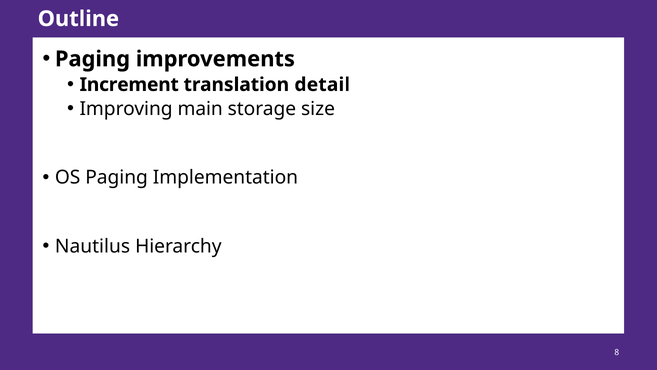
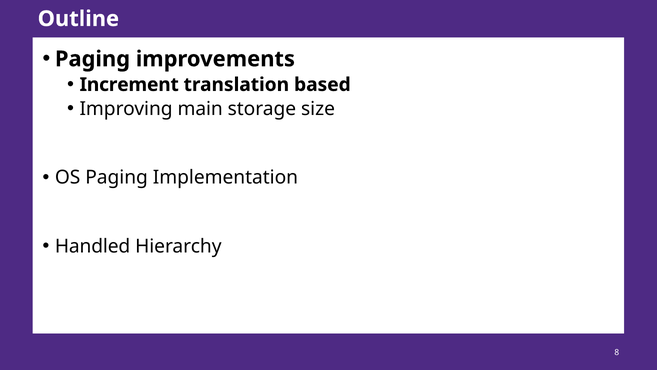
detail: detail -> based (322, 85)
Nautilus: Nautilus -> Handled (93, 246)
